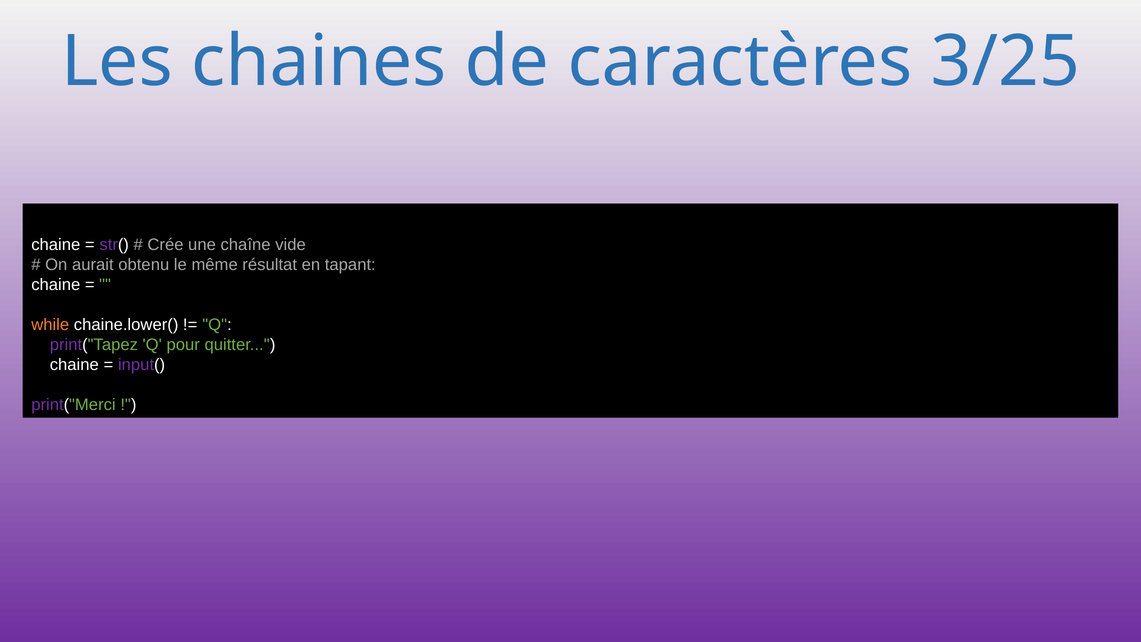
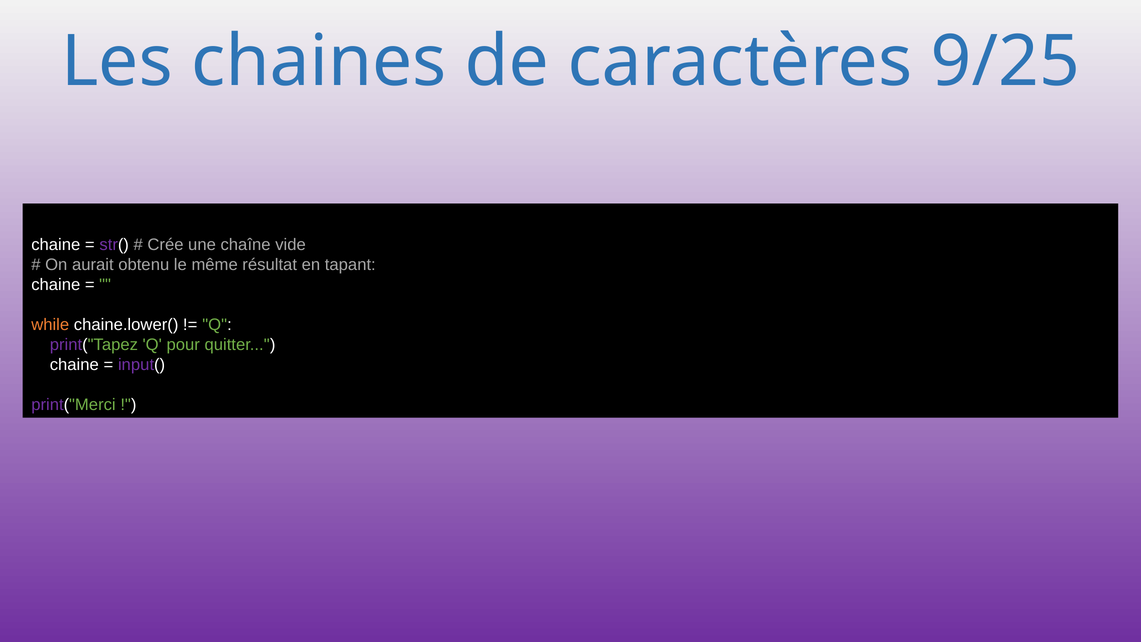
3/25: 3/25 -> 9/25 (1005, 62)
